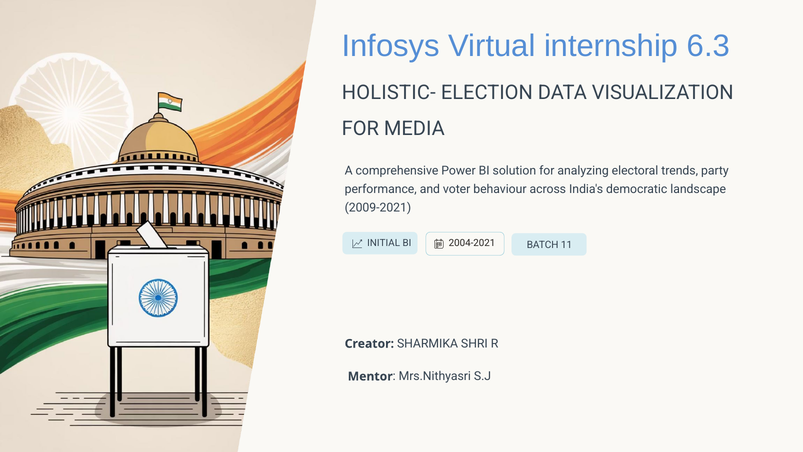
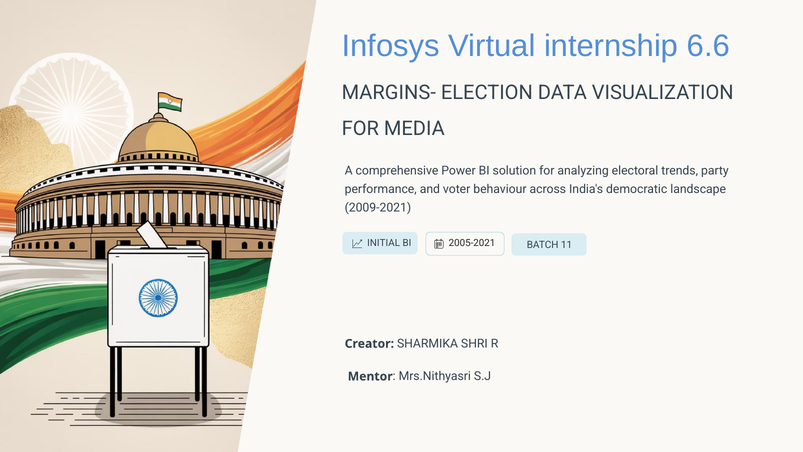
6.3: 6.3 -> 6.6 (708, 46)
HOLISTIC-: HOLISTIC- -> MARGINS- (389, 92)
2004-2021: 2004-2021 -> 2005-2021 (472, 243)
